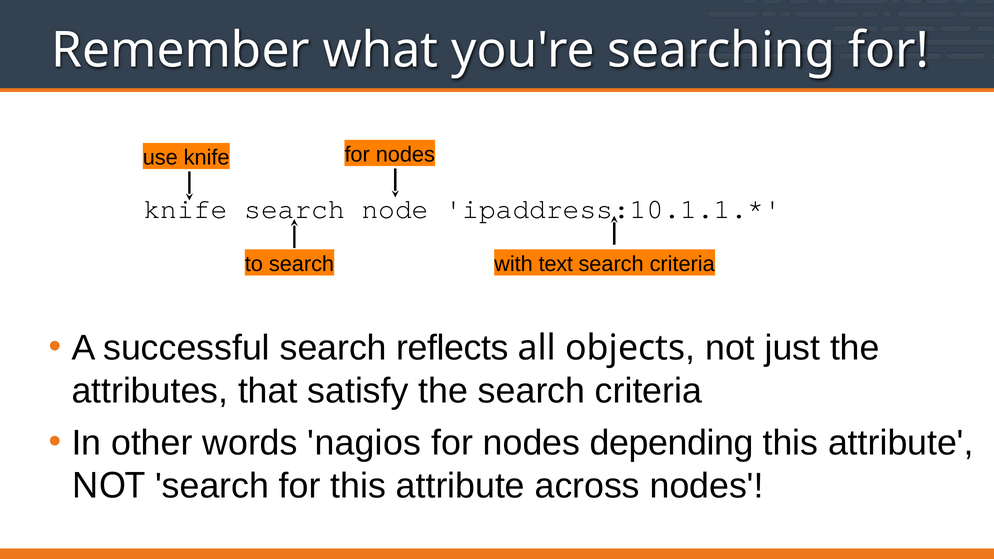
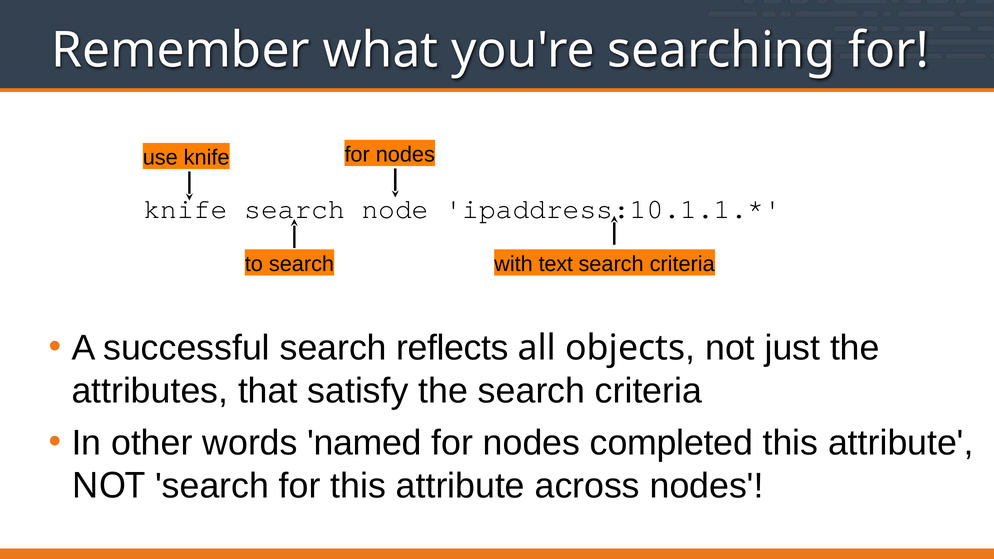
nagios: nagios -> named (365, 443)
depending: depending -> completed (671, 443)
